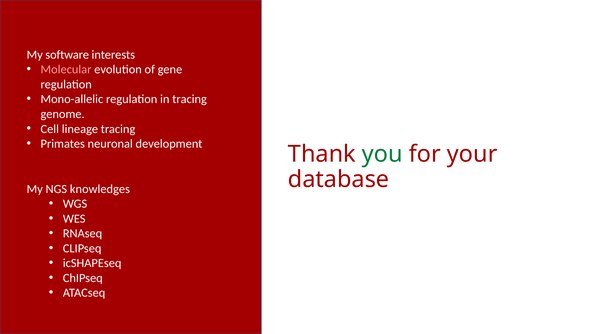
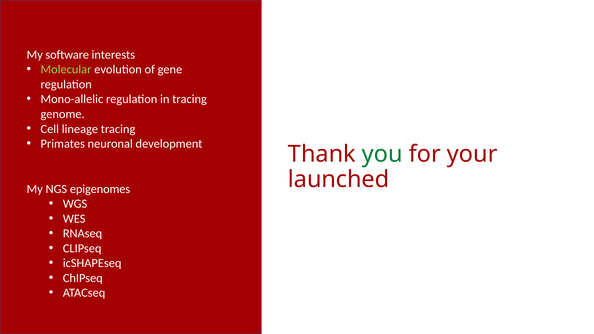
Molecular colour: pink -> light green (66, 70)
database: database -> launched (339, 180)
knowledges: knowledges -> epigenomes (100, 189)
